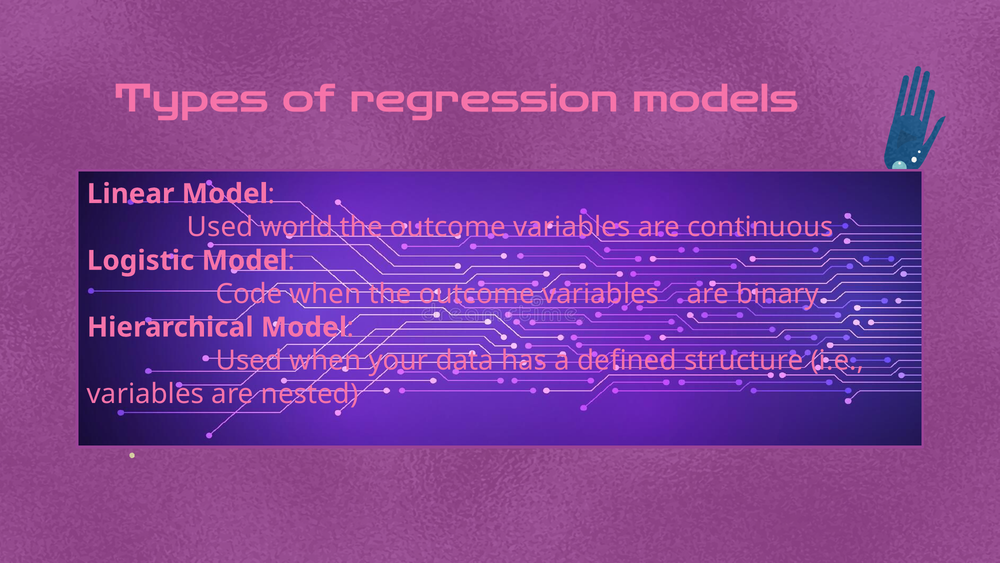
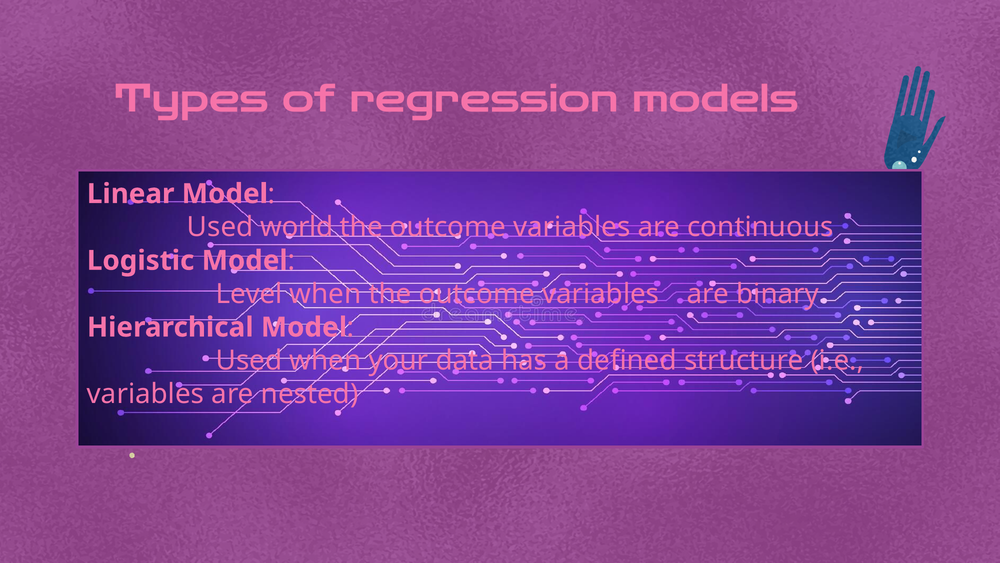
Code: Code -> Level (249, 294)
